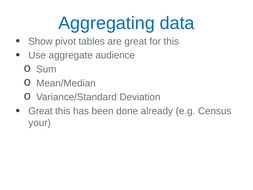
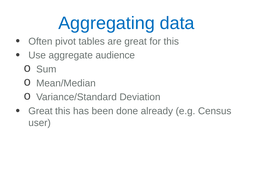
Show: Show -> Often (40, 41)
your: your -> user (40, 123)
